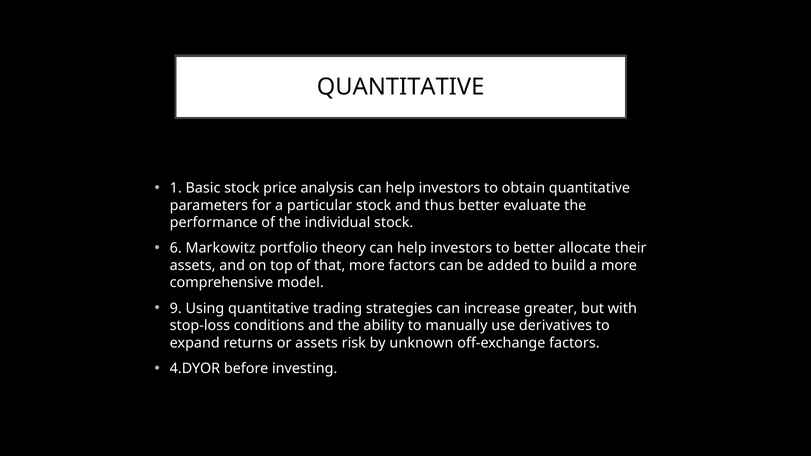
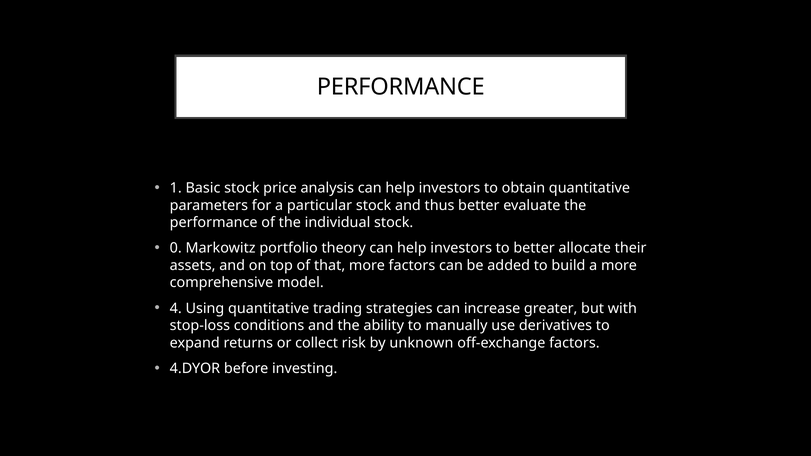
QUANTITATIVE: QUANTITATIVE -> PERFORMANCE (401, 87)
6: 6 -> 0 (176, 248)
9: 9 -> 4 (176, 309)
or assets: assets -> collect (317, 343)
